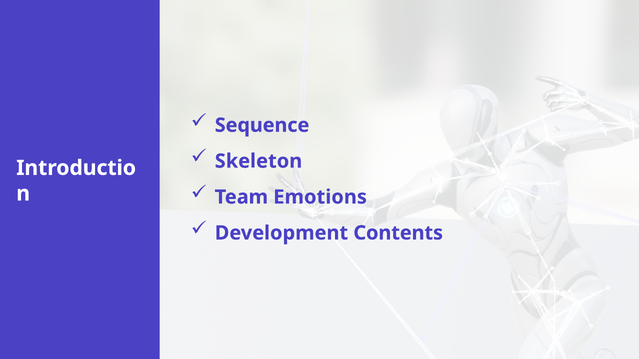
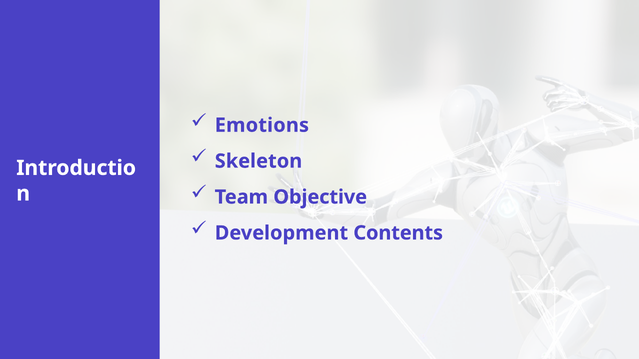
Sequence: Sequence -> Emotions (262, 125)
Emotions: Emotions -> Objective (320, 197)
